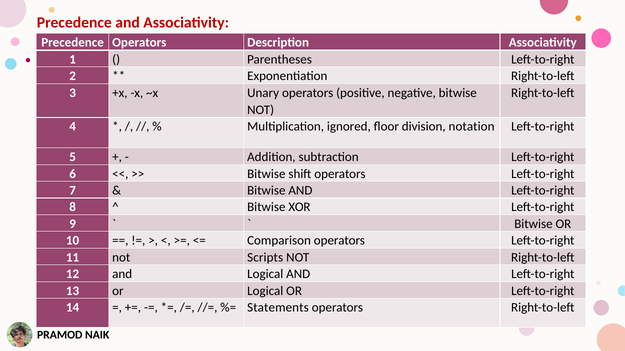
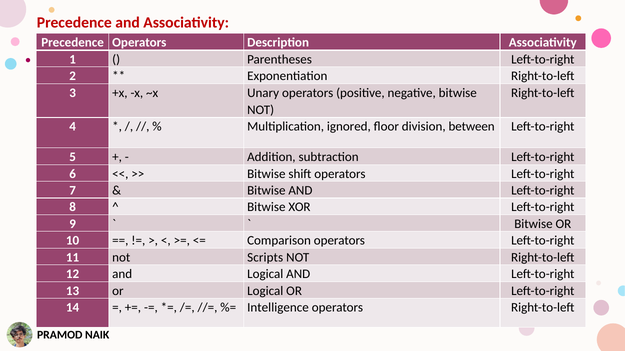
notation: notation -> between (472, 127)
Statements: Statements -> Intelligence (278, 308)
